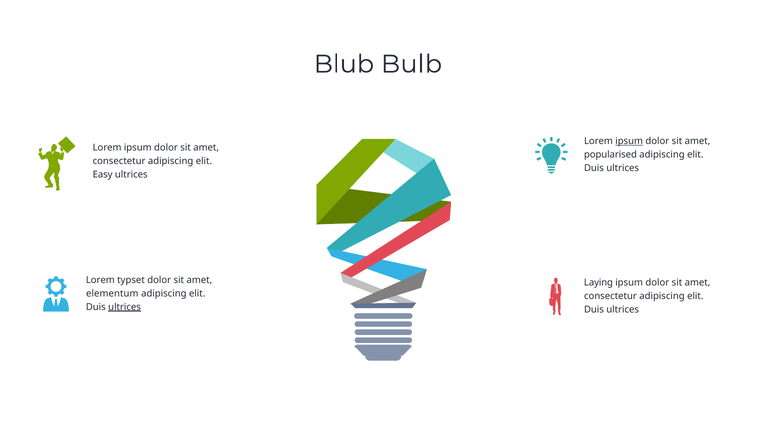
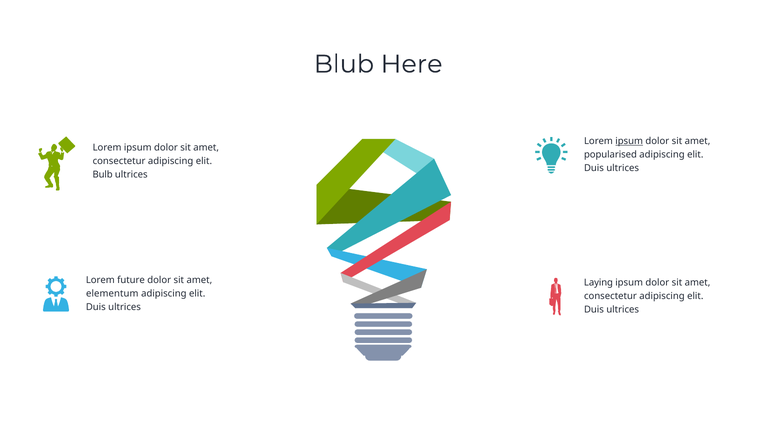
Bulb: Bulb -> Here (412, 64)
Easy: Easy -> Bulb (103, 175)
typset: typset -> future (131, 280)
ultrices underline: present -> none (125, 307)
